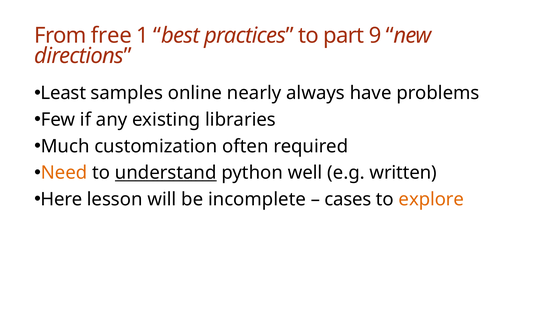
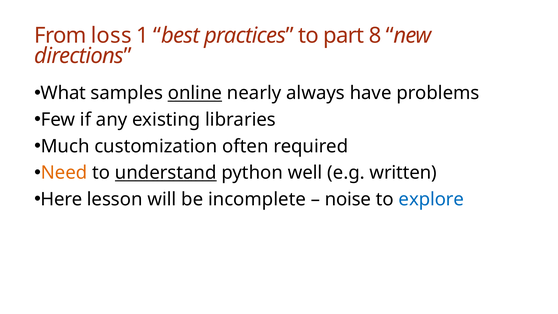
free: free -> loss (111, 35)
9: 9 -> 8 (375, 35)
Least: Least -> What (63, 93)
online underline: none -> present (195, 93)
cases: cases -> noise (348, 199)
explore colour: orange -> blue (431, 199)
